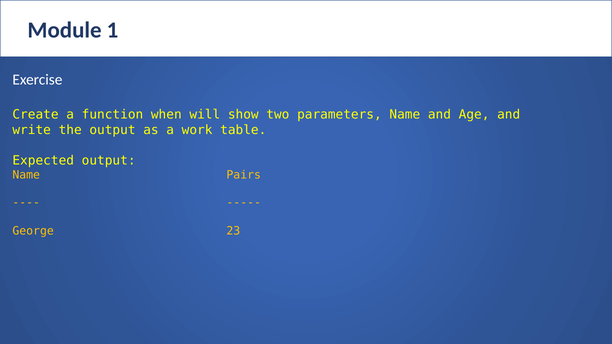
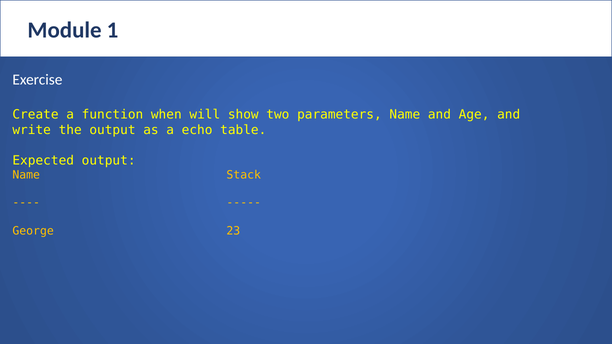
work: work -> echo (197, 130)
Pairs: Pairs -> Stack (244, 175)
